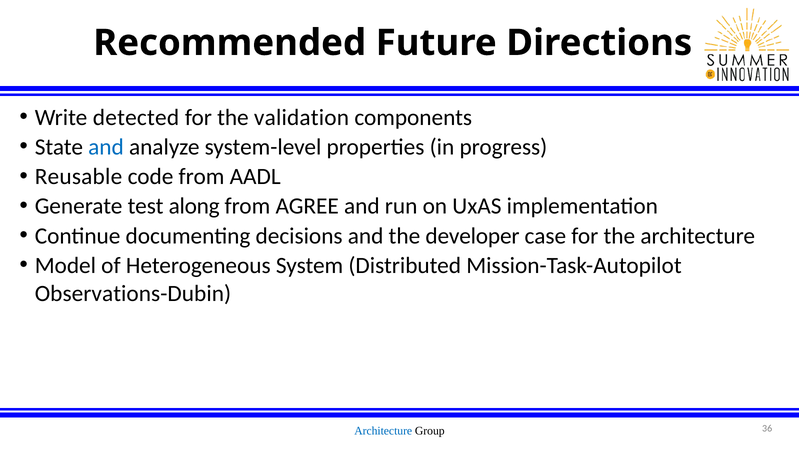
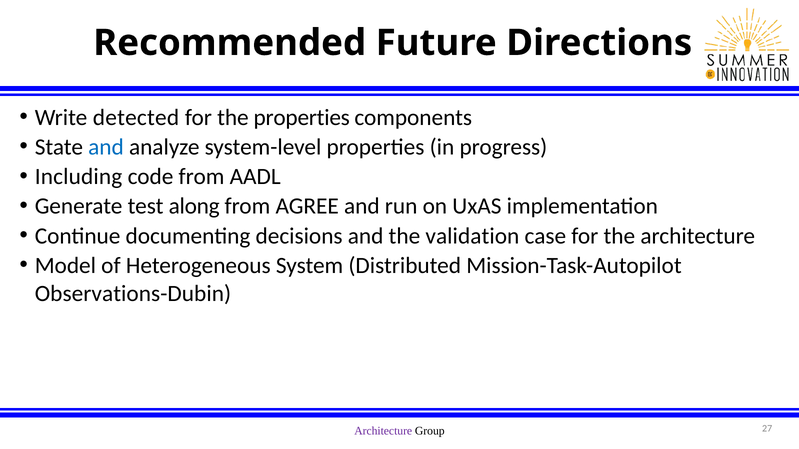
the validation: validation -> properties (302, 117)
Reusable: Reusable -> Including (79, 177)
developer: developer -> validation (472, 236)
Architecture colour: blue -> purple (383, 432)
36: 36 -> 27 (767, 429)
